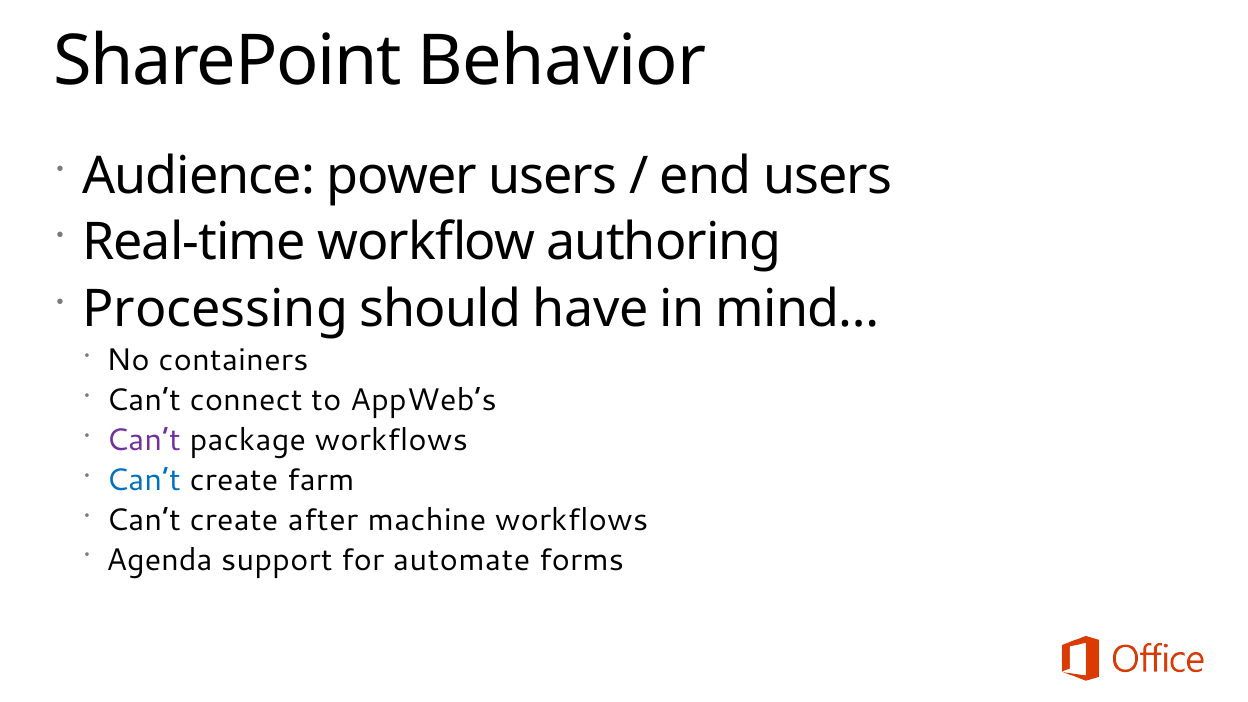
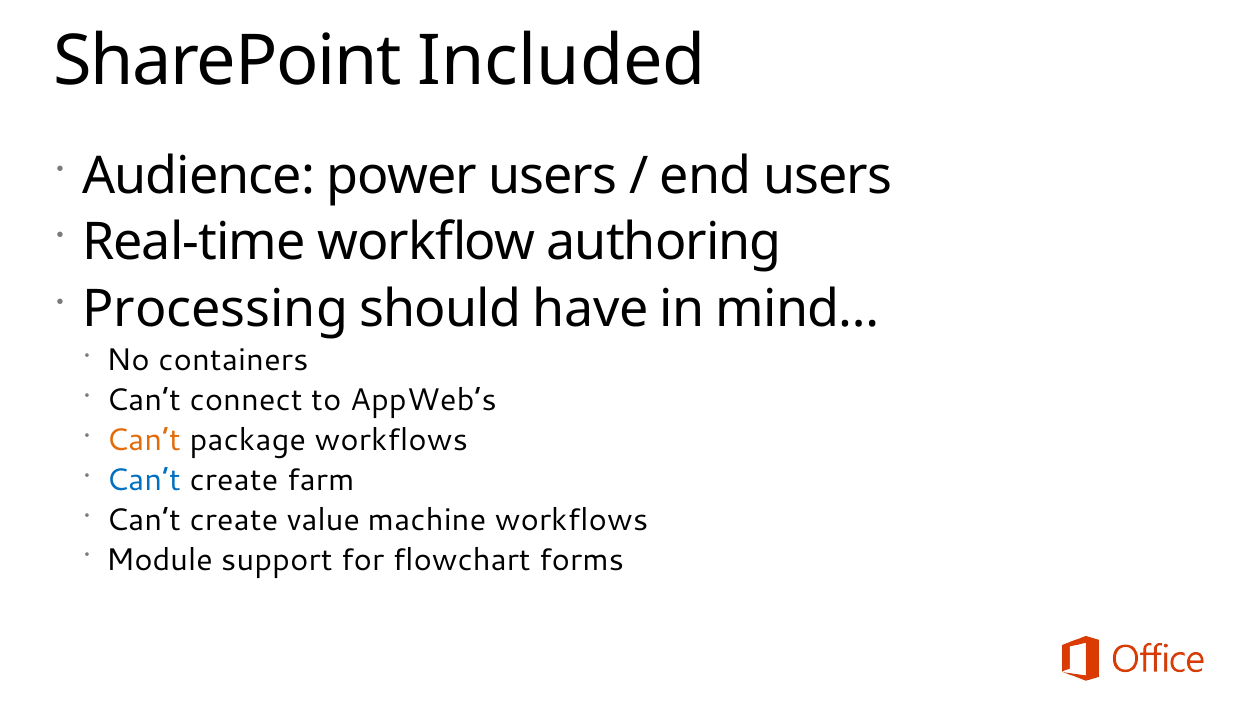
Behavior: Behavior -> Included (562, 61)
Can’t colour: purple -> orange (144, 440)
after: after -> value (323, 520)
Agenda: Agenda -> Module (159, 560)
automate: automate -> flowchart (462, 560)
